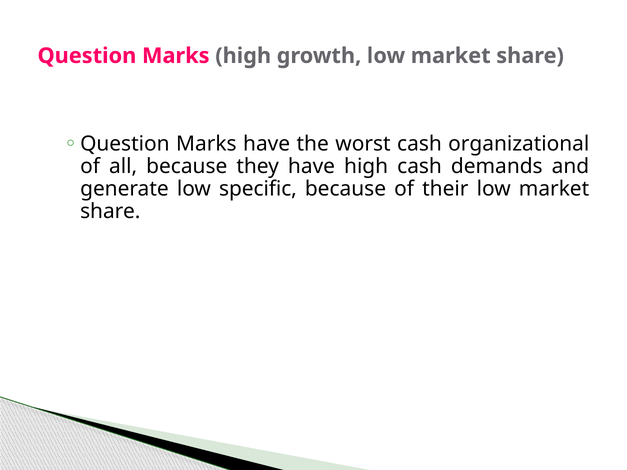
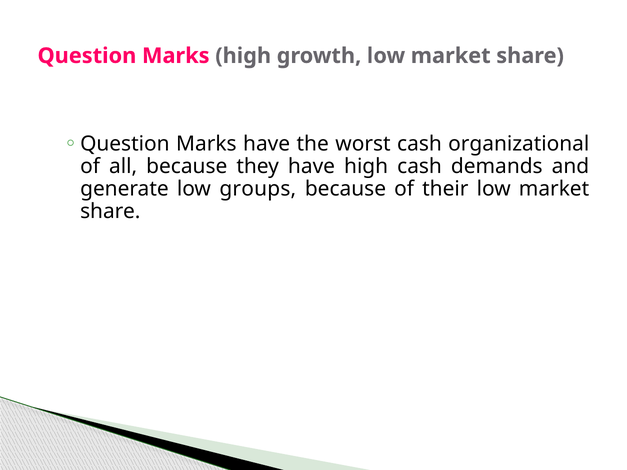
specific: specific -> groups (258, 189)
